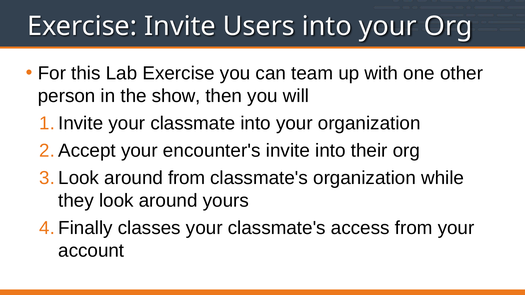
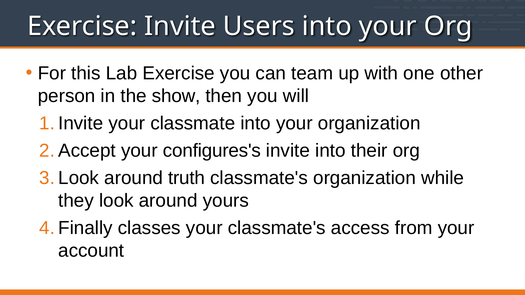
encounter's: encounter's -> configures's (212, 151)
around from: from -> truth (187, 178)
